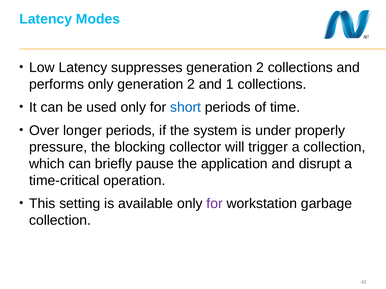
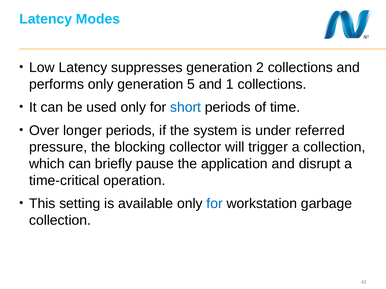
only generation 2: 2 -> 5 (191, 84)
properly: properly -> referred (320, 131)
for colour: purple -> blue (215, 204)
